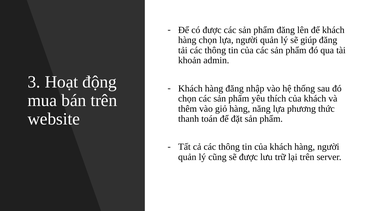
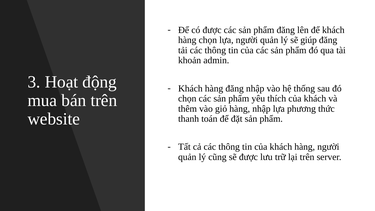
hàng năng: năng -> nhập (261, 109)
